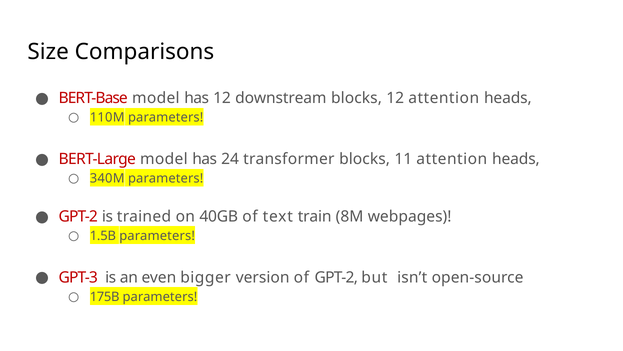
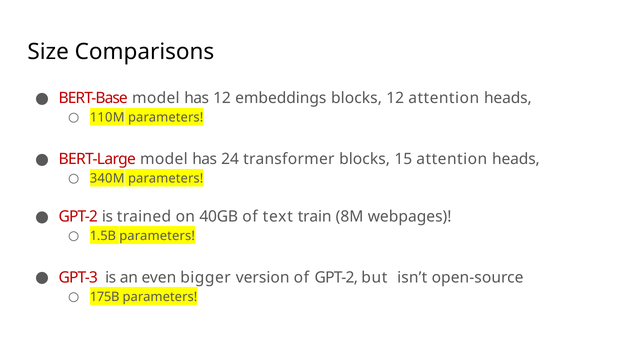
downstream: downstream -> embeddings (281, 98)
11: 11 -> 15 (403, 159)
